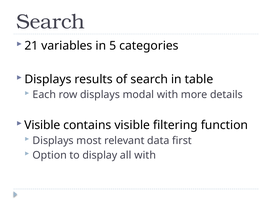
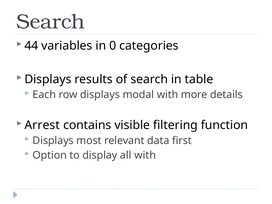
21: 21 -> 44 (31, 46)
5: 5 -> 0 (113, 46)
Visible: Visible -> Arrest (42, 125)
